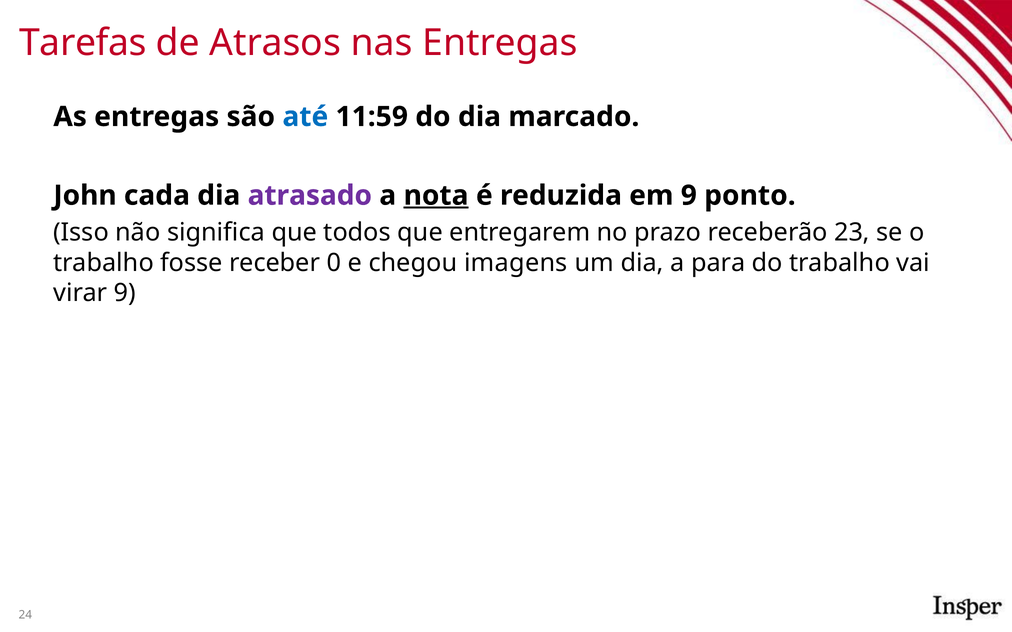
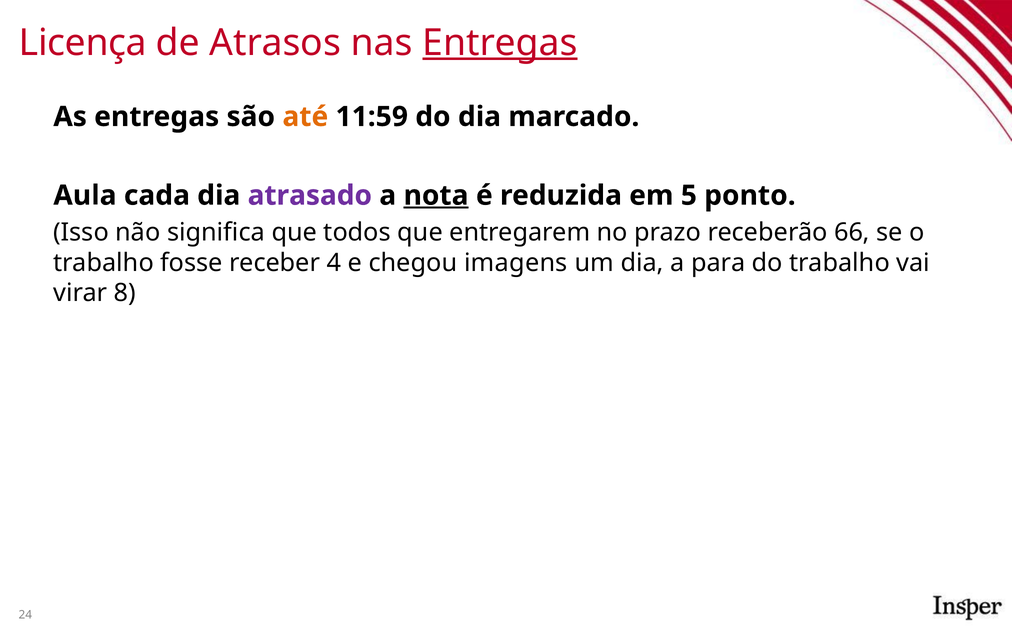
Tarefas: Tarefas -> Licença (83, 43)
Entregas underline: none -> present (500, 43)
até colour: blue -> orange (305, 117)
John: John -> Aula (85, 196)
em 9: 9 -> 5 (689, 196)
23: 23 -> 66 (852, 233)
0: 0 -> 4 (334, 263)
virar 9: 9 -> 8 (125, 293)
